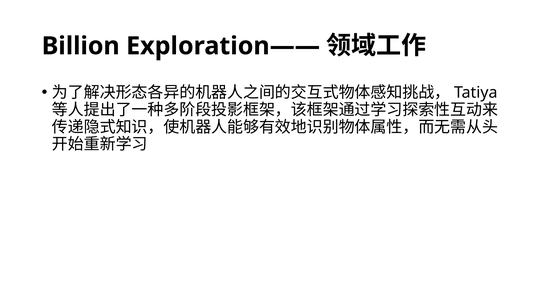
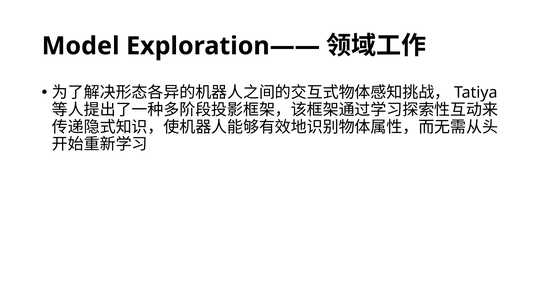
Billion: Billion -> Model (81, 46)
